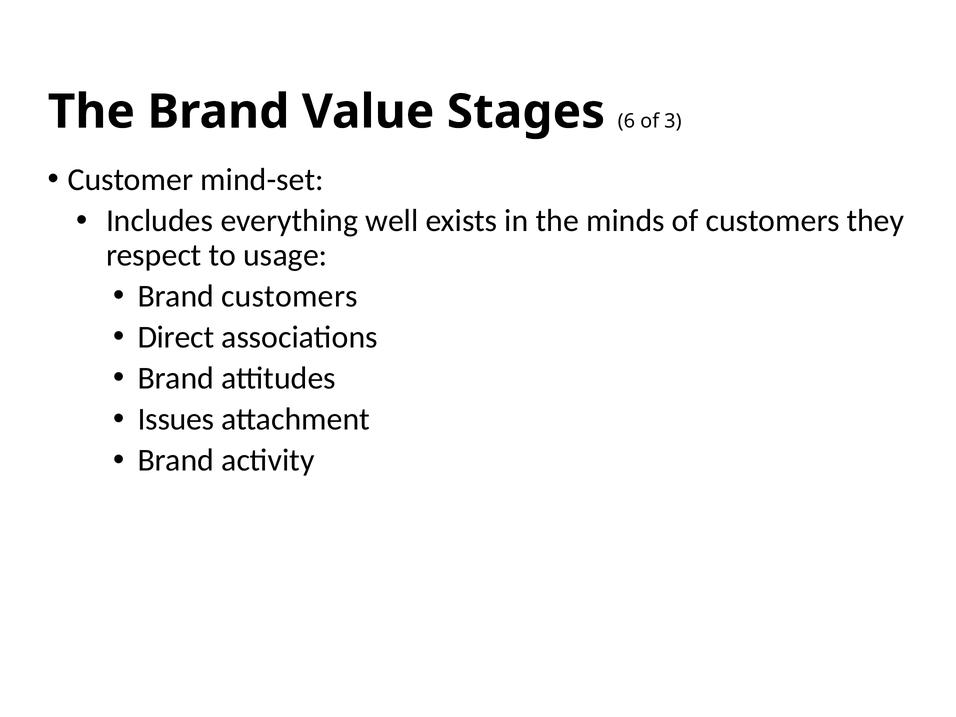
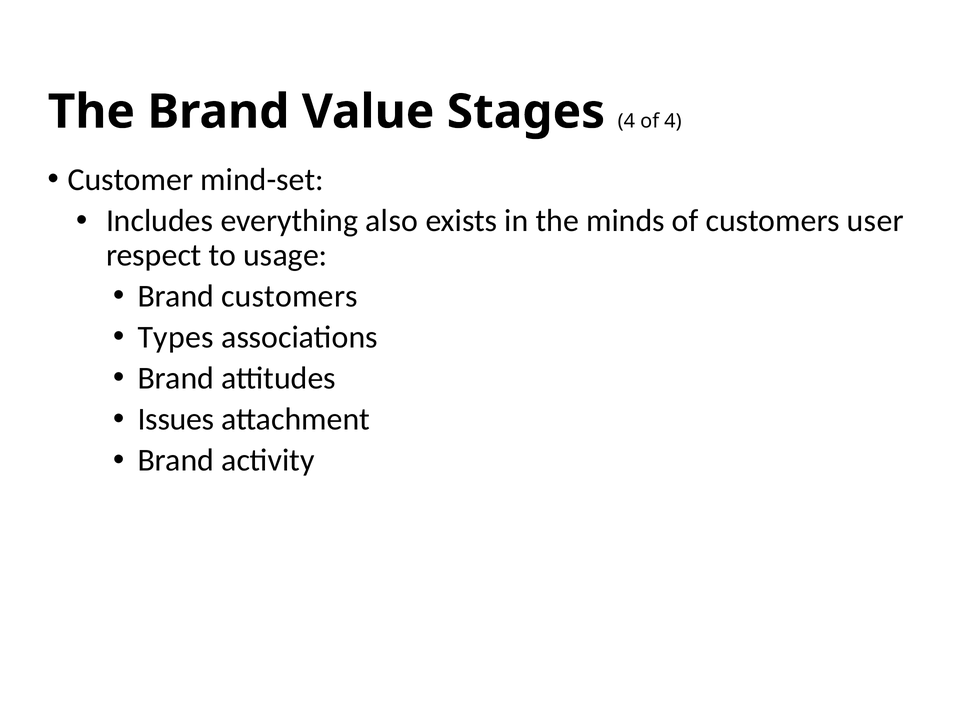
Stages 6: 6 -> 4 (626, 121)
of 3: 3 -> 4 (673, 121)
well: well -> also (392, 221)
they: they -> user (875, 221)
Direct: Direct -> Types (176, 337)
